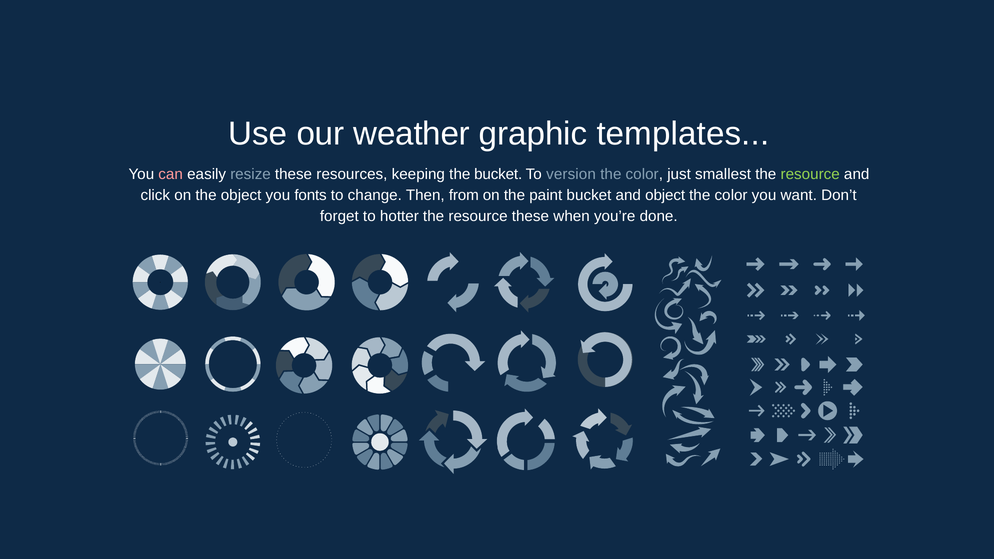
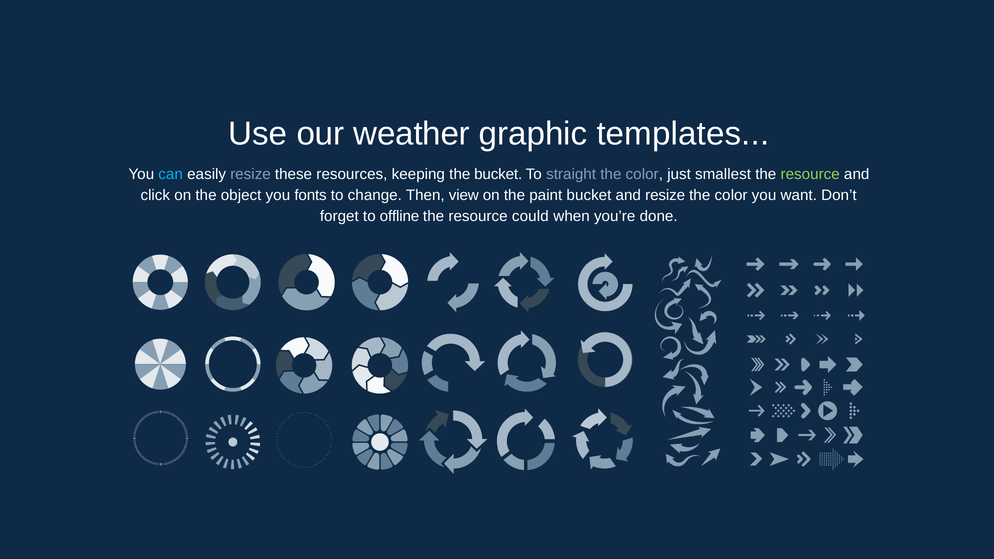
can colour: pink -> light blue (171, 174)
version: version -> straight (571, 174)
from: from -> view (464, 195)
and object: object -> resize (665, 195)
hotter: hotter -> offline (399, 216)
resource these: these -> could (530, 216)
